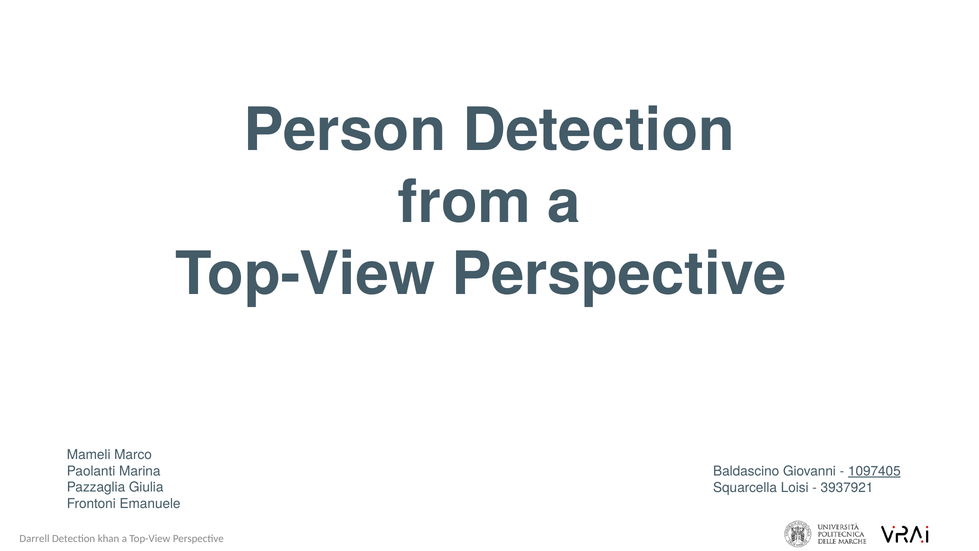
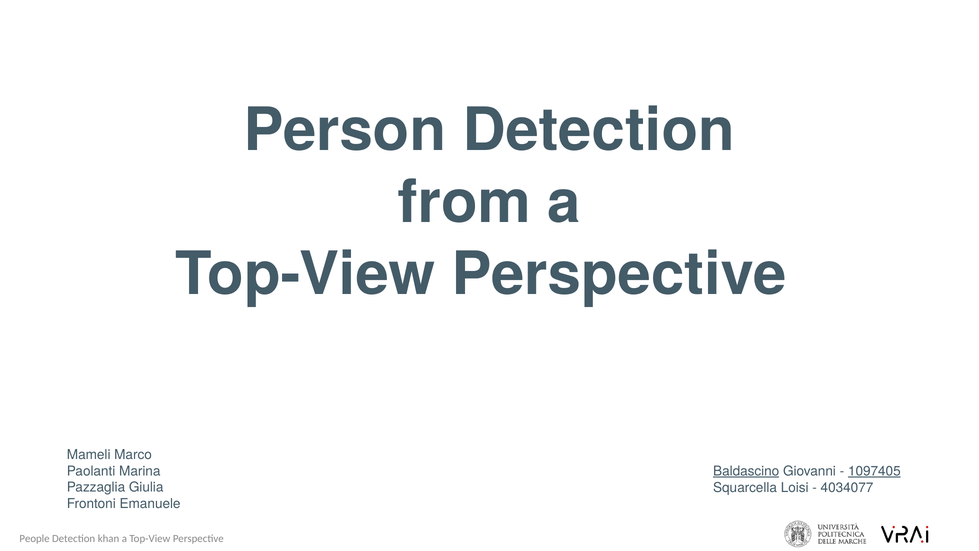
Baldascino underline: none -> present (746, 471)
3937921: 3937921 -> 4034077 (847, 487)
Darrell: Darrell -> People (35, 539)
